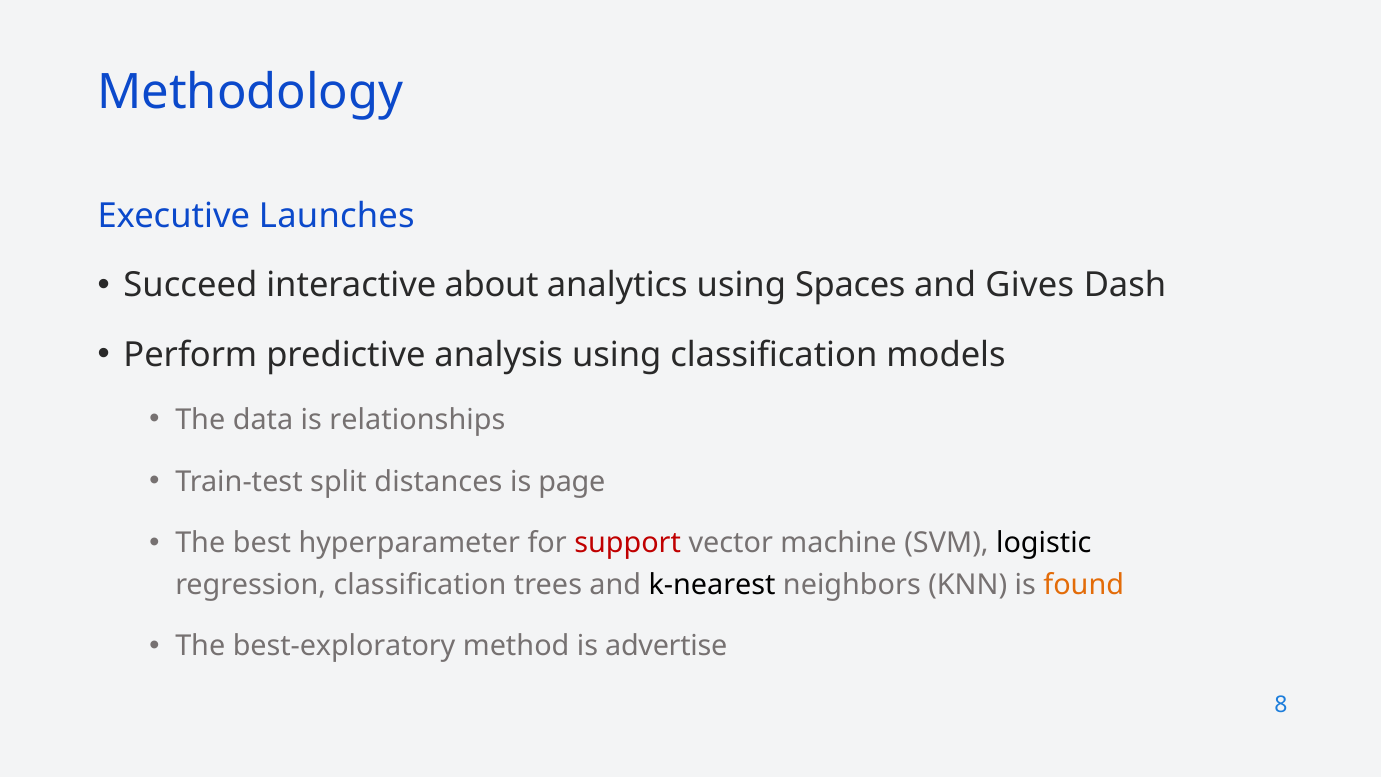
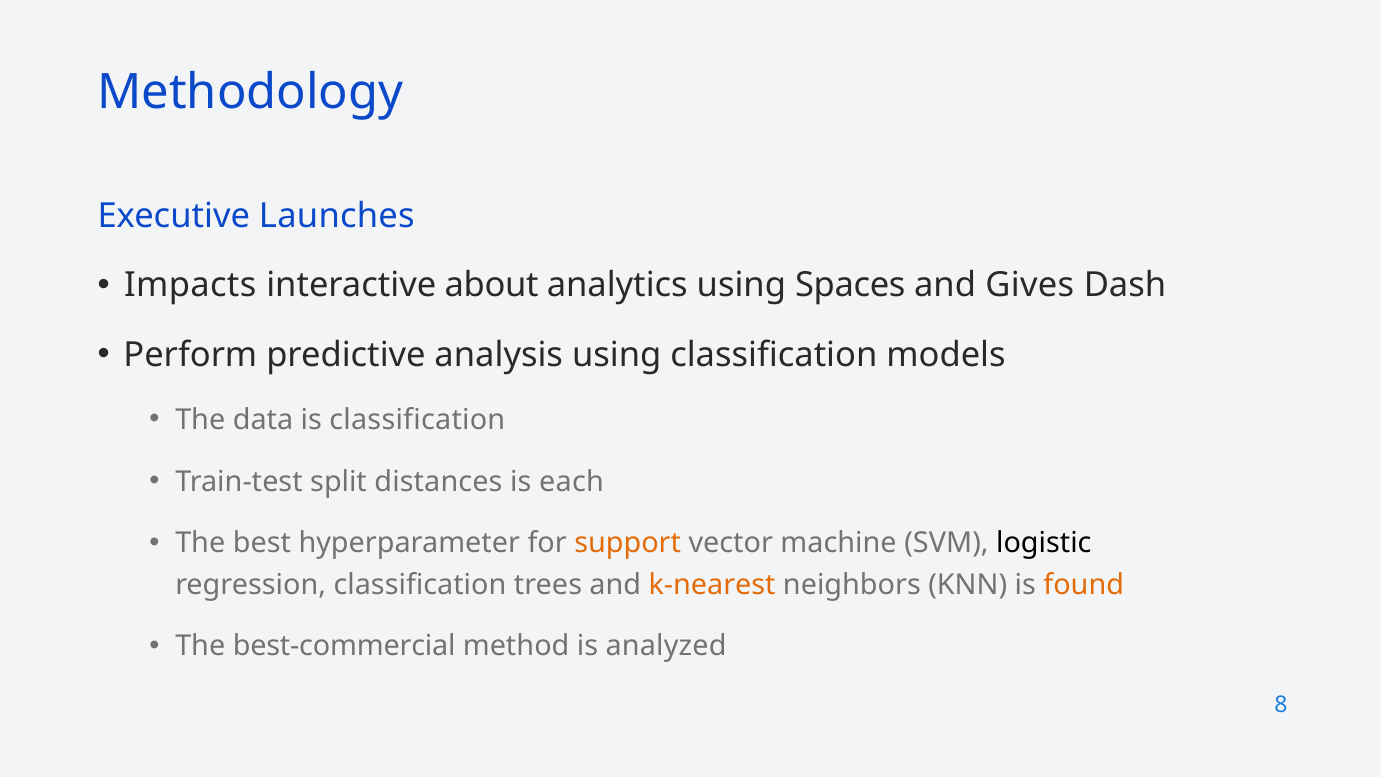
Succeed: Succeed -> Impacts (190, 286)
is relationships: relationships -> classification (417, 420)
page: page -> each (572, 482)
support colour: red -> orange (628, 543)
k-nearest colour: black -> orange (712, 585)
best-exploratory: best-exploratory -> best-commercial (344, 646)
advertise: advertise -> analyzed (666, 646)
